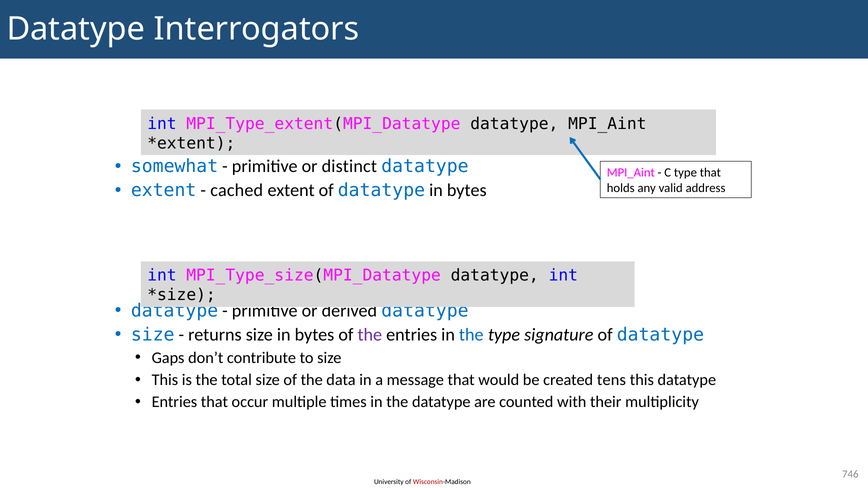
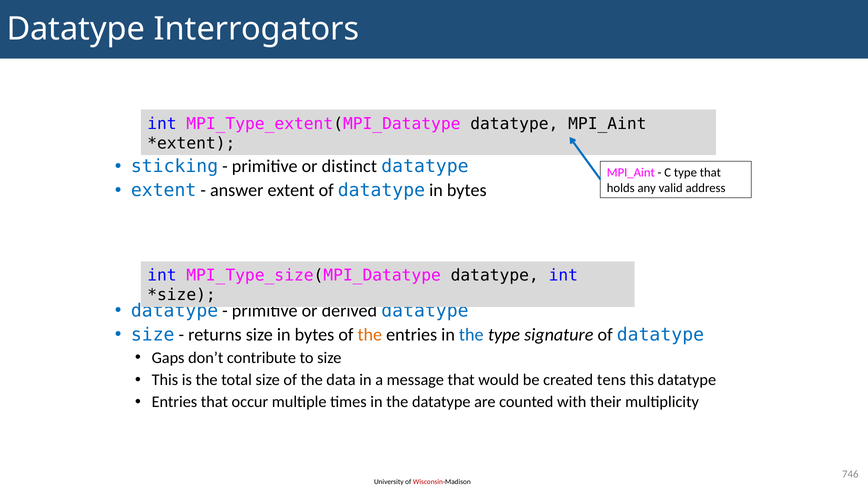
somewhat: somewhat -> sticking (175, 167)
cached: cached -> answer (237, 191)
the colour: purple -> orange (370, 335)
